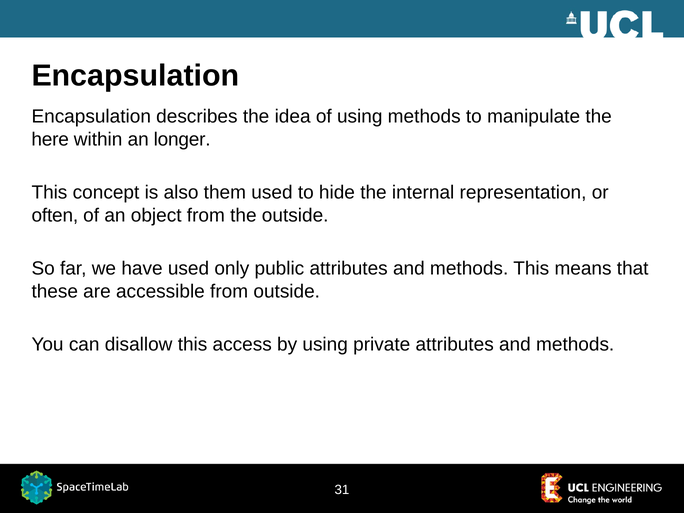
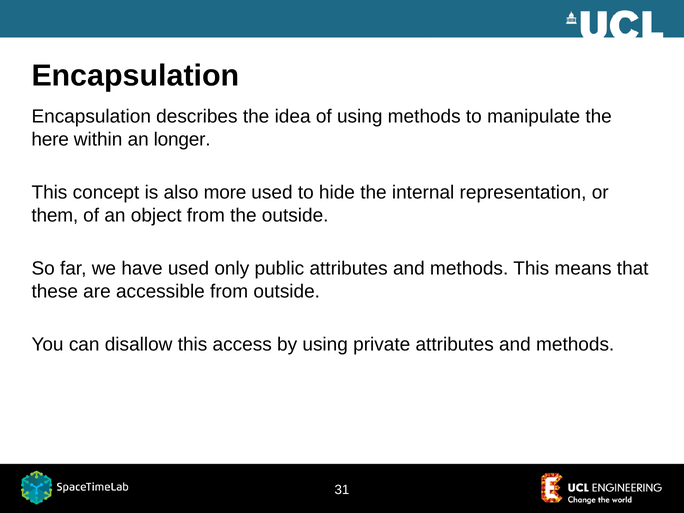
them: them -> more (225, 192)
often: often -> them (55, 215)
